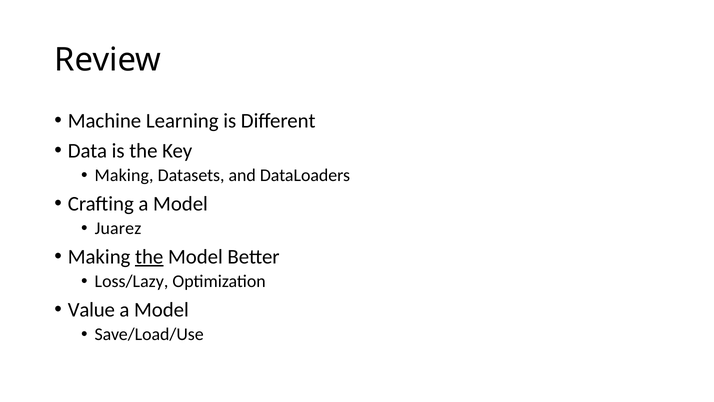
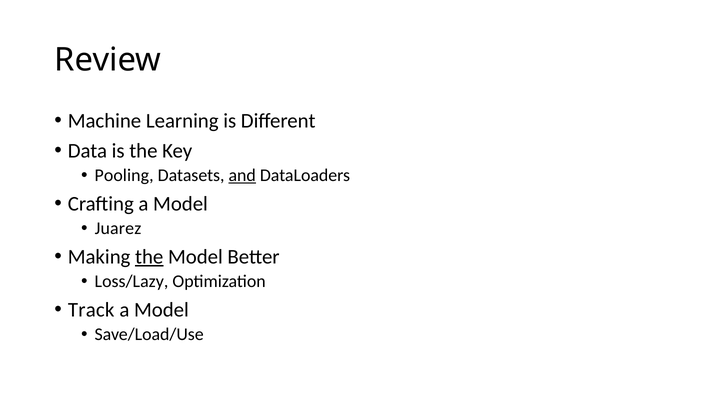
Making: Making -> Pooling (124, 175)
and underline: none -> present (242, 175)
Value: Value -> Track (91, 309)
